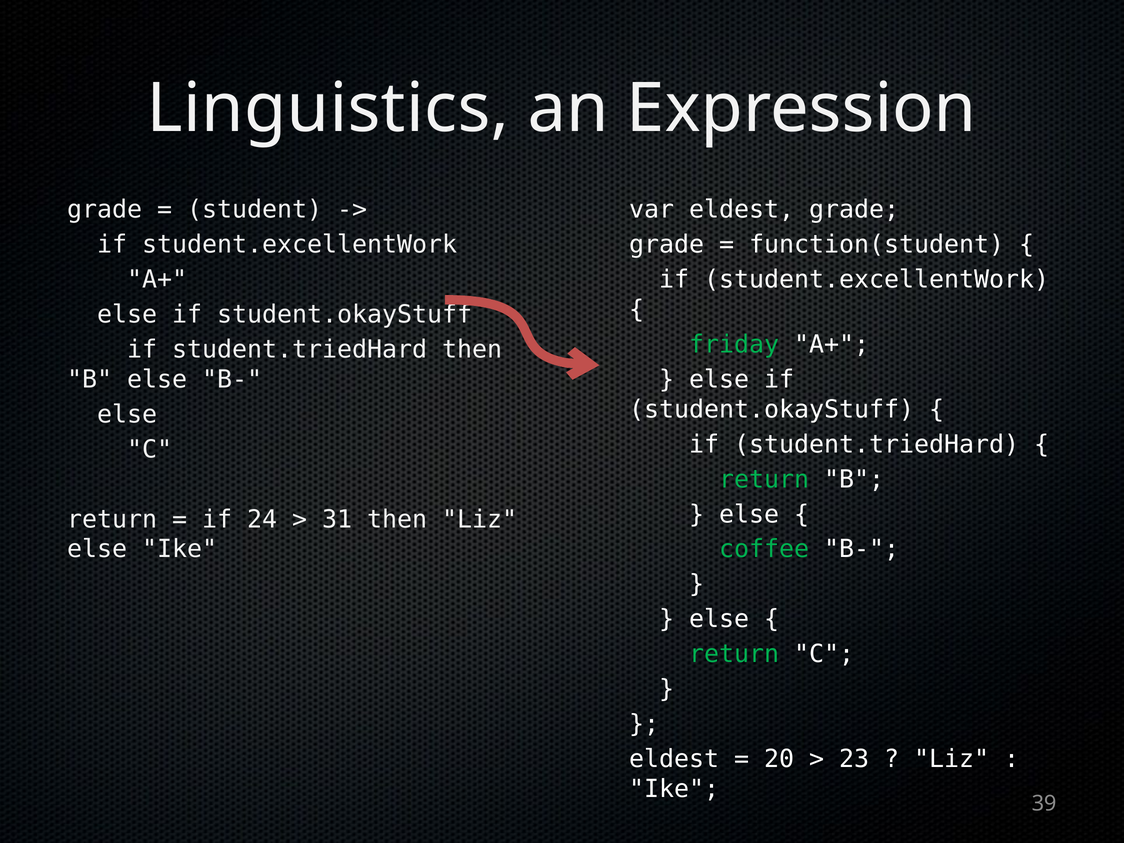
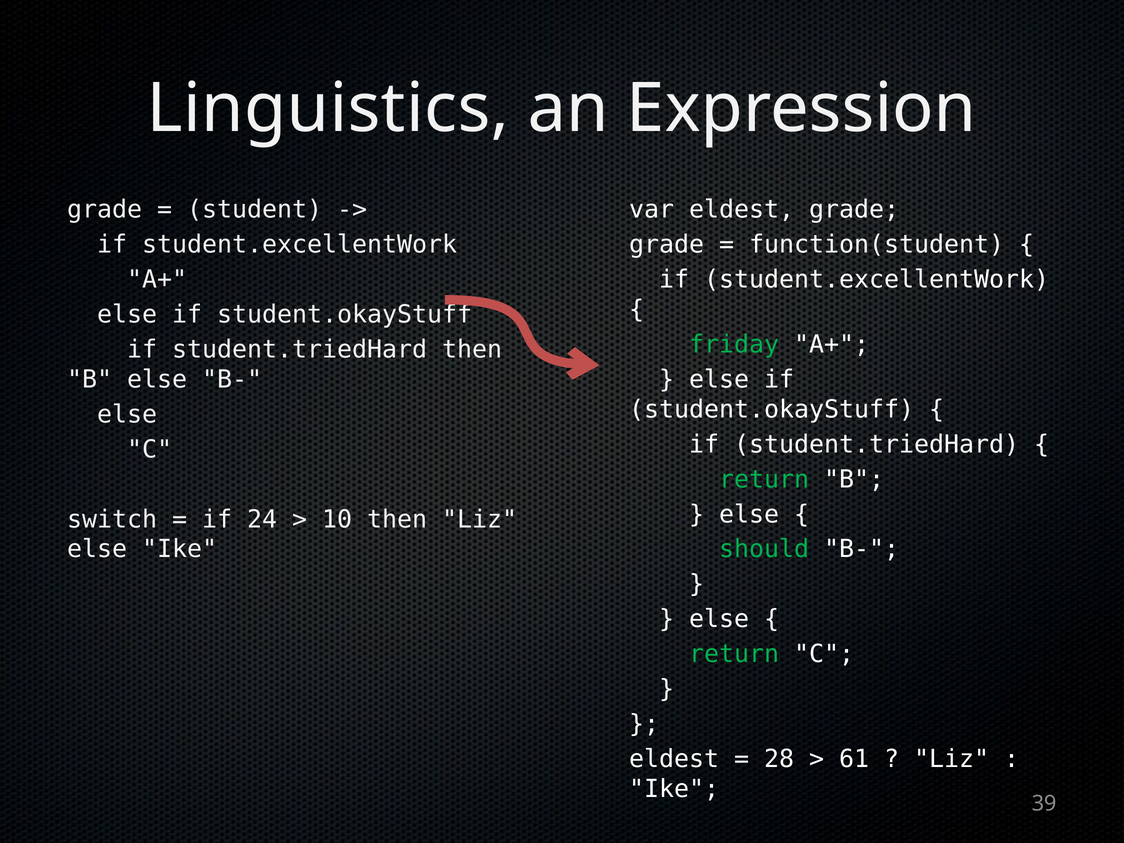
return: return -> switch (112, 519)
31: 31 -> 10 (337, 519)
coffee: coffee -> should (764, 549)
20: 20 -> 28 (779, 759)
23: 23 -> 61 (854, 759)
